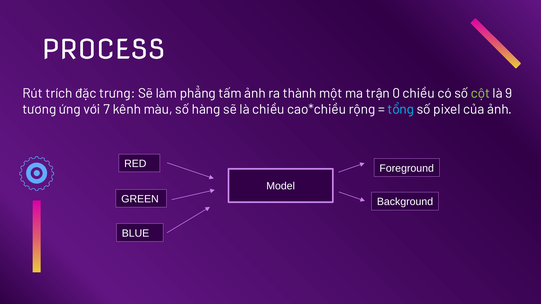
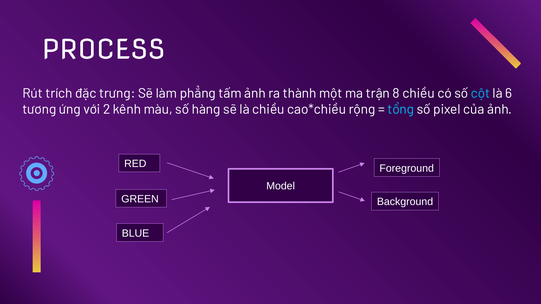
0: 0 -> 8 (396, 93)
cột colour: light green -> light blue (480, 93)
9: 9 -> 6 (509, 93)
7: 7 -> 2 (107, 110)
